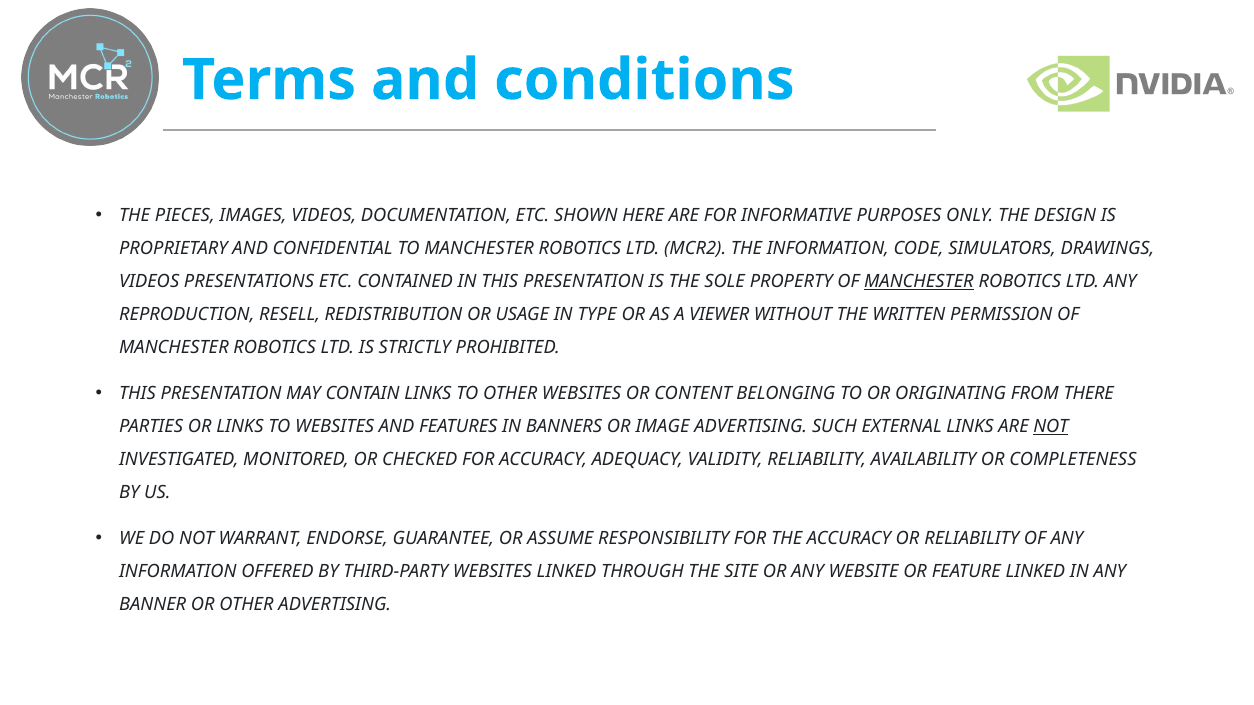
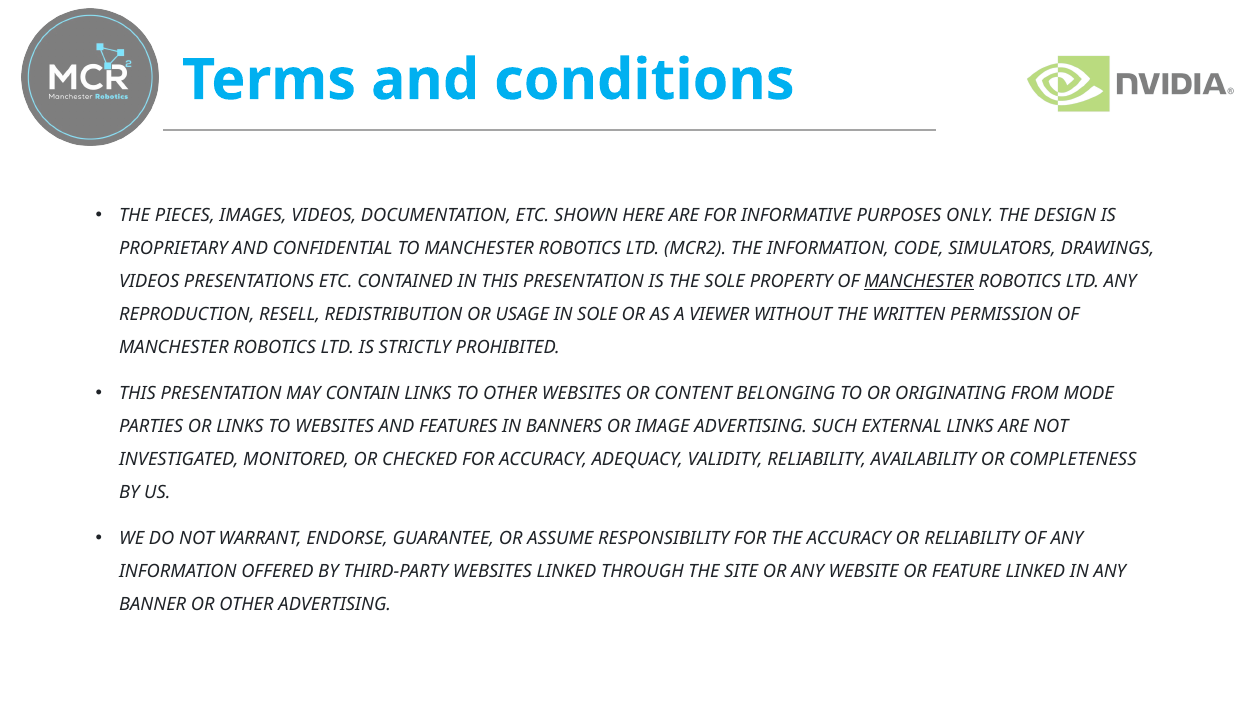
IN TYPE: TYPE -> SOLE (597, 315)
THERE: THERE -> MODE (1089, 394)
NOT underline: present -> none (1051, 427)
